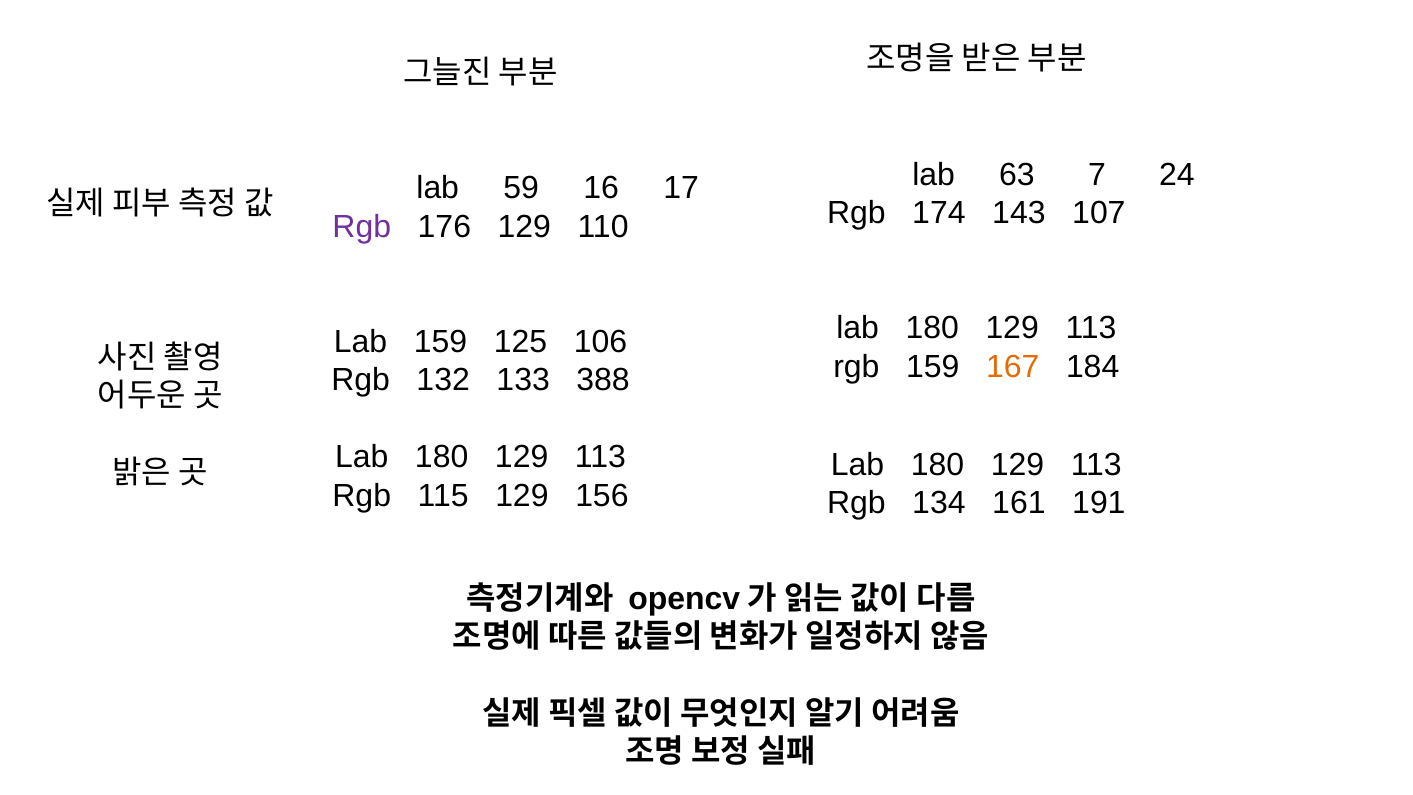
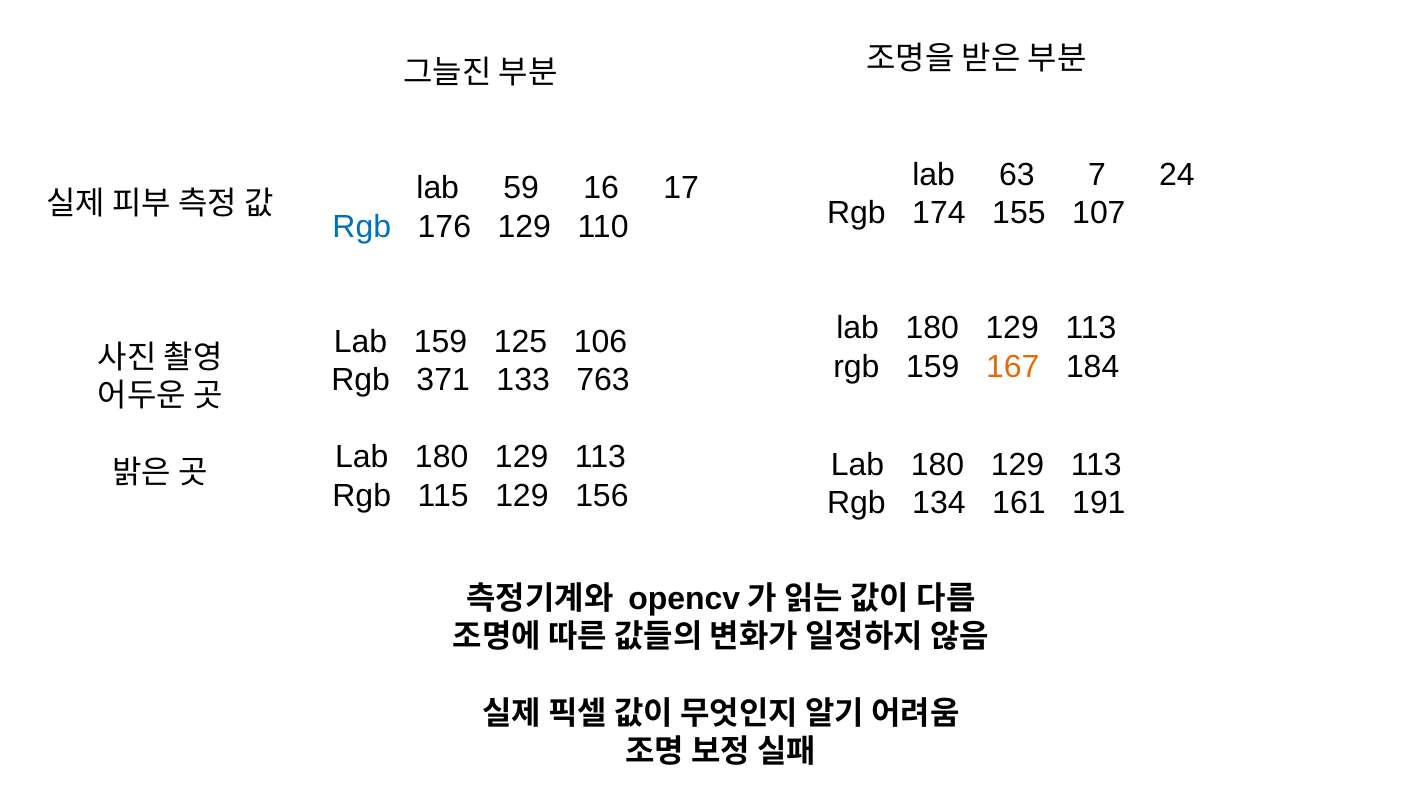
143: 143 -> 155 (1019, 213)
Rgb colour: purple -> blue (362, 227)
132: 132 -> 371 (443, 380)
388: 388 -> 763 (603, 380)
